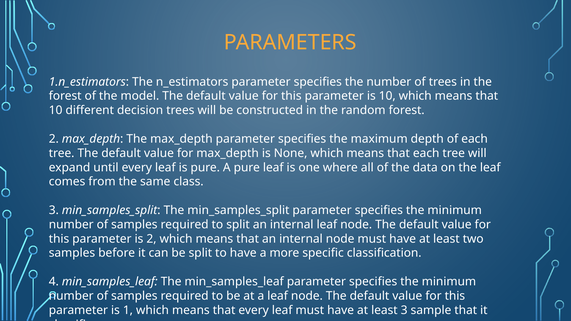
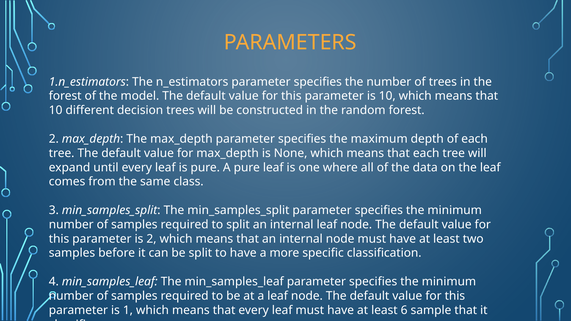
least 3: 3 -> 6 (404, 310)
